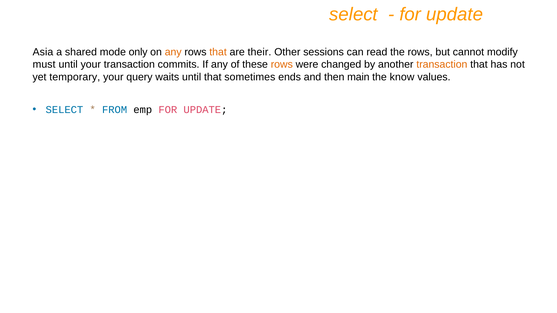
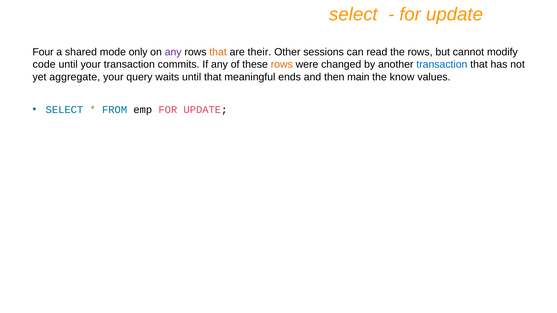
Asia: Asia -> Four (43, 52)
any colour: orange -> purple (173, 52)
must: must -> code (44, 65)
transaction colour: orange -> blue (442, 65)
temporary: temporary -> aggregate (75, 77)
sometimes: sometimes -> meaningful (250, 77)
